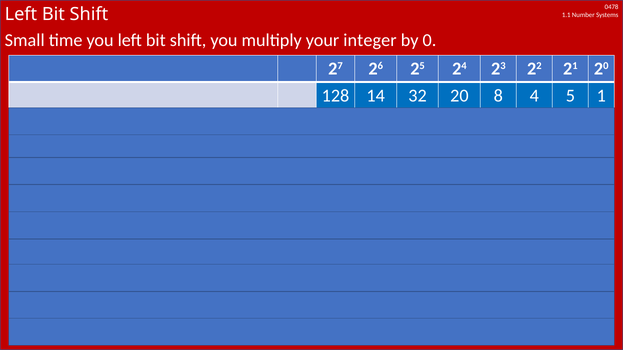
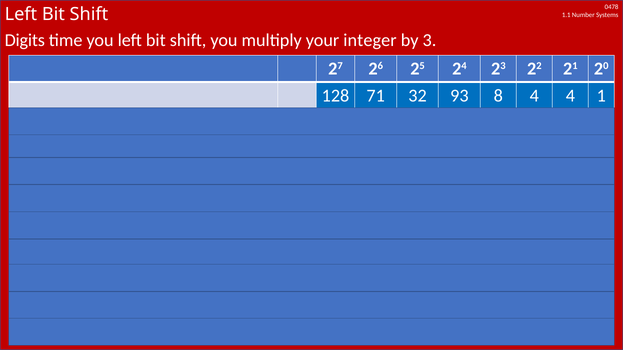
Small: Small -> Digits (25, 40)
by 0: 0 -> 3 (429, 40)
14: 14 -> 71 (376, 96)
32 20: 20 -> 93 (459, 96)
4 5: 5 -> 4 (570, 96)
